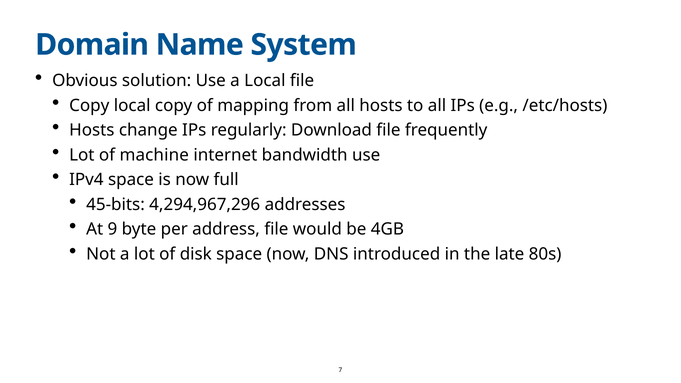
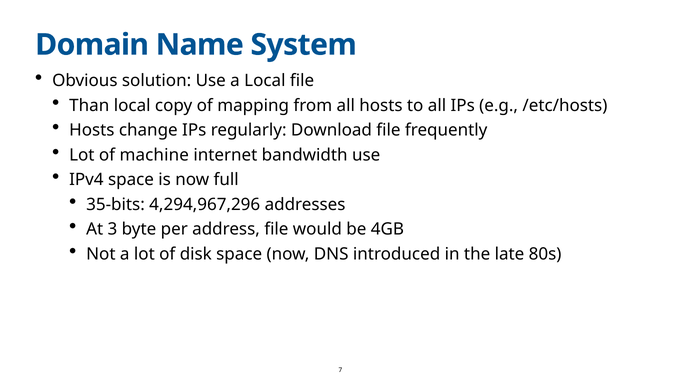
Copy: Copy -> Than (89, 105)
45-bits: 45-bits -> 35-bits (115, 205)
9: 9 -> 3 (112, 229)
